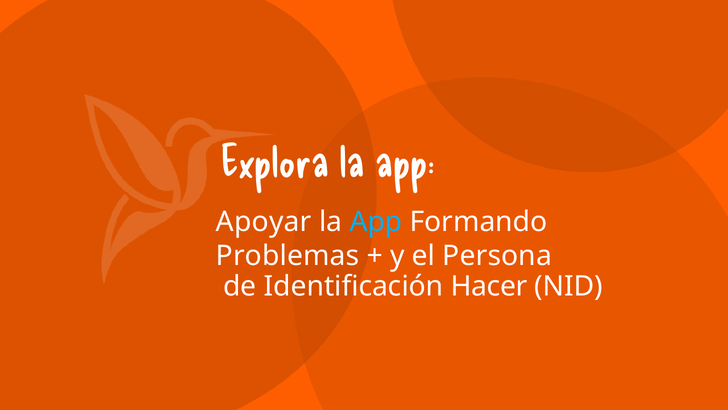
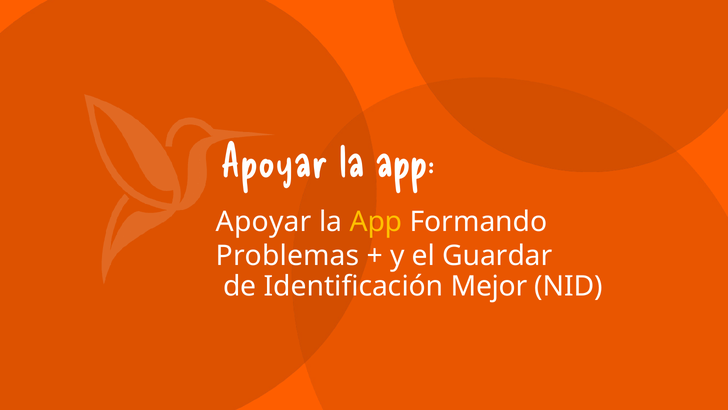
Explora: Explora -> Apoyar (275, 162)
App colour: light blue -> yellow (376, 222)
Persona: Persona -> Guardar (497, 256)
Hacer: Hacer -> Mejor (489, 286)
